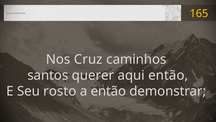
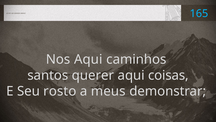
165 colour: yellow -> light blue (199, 14)
Nos Cruz: Cruz -> Aqui (88, 59)
aqui então: então -> coisas (168, 75)
a então: então -> meus (108, 91)
